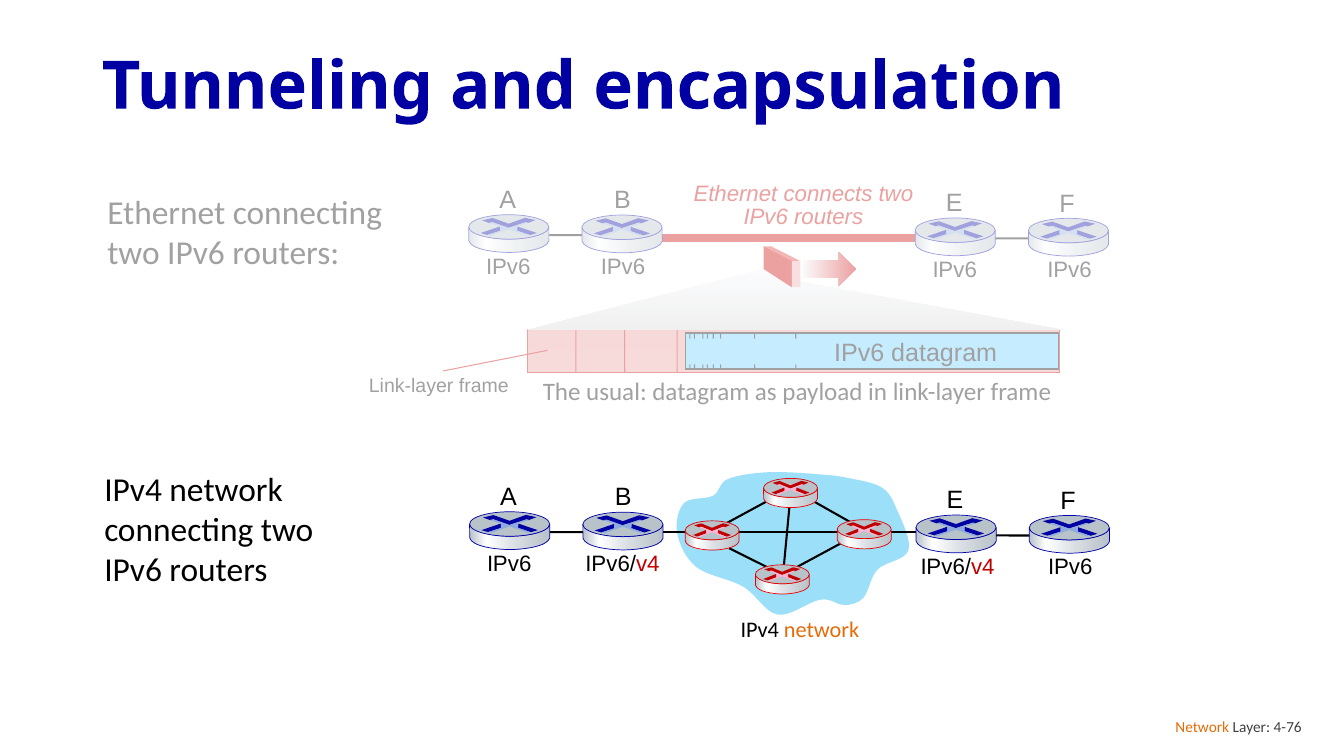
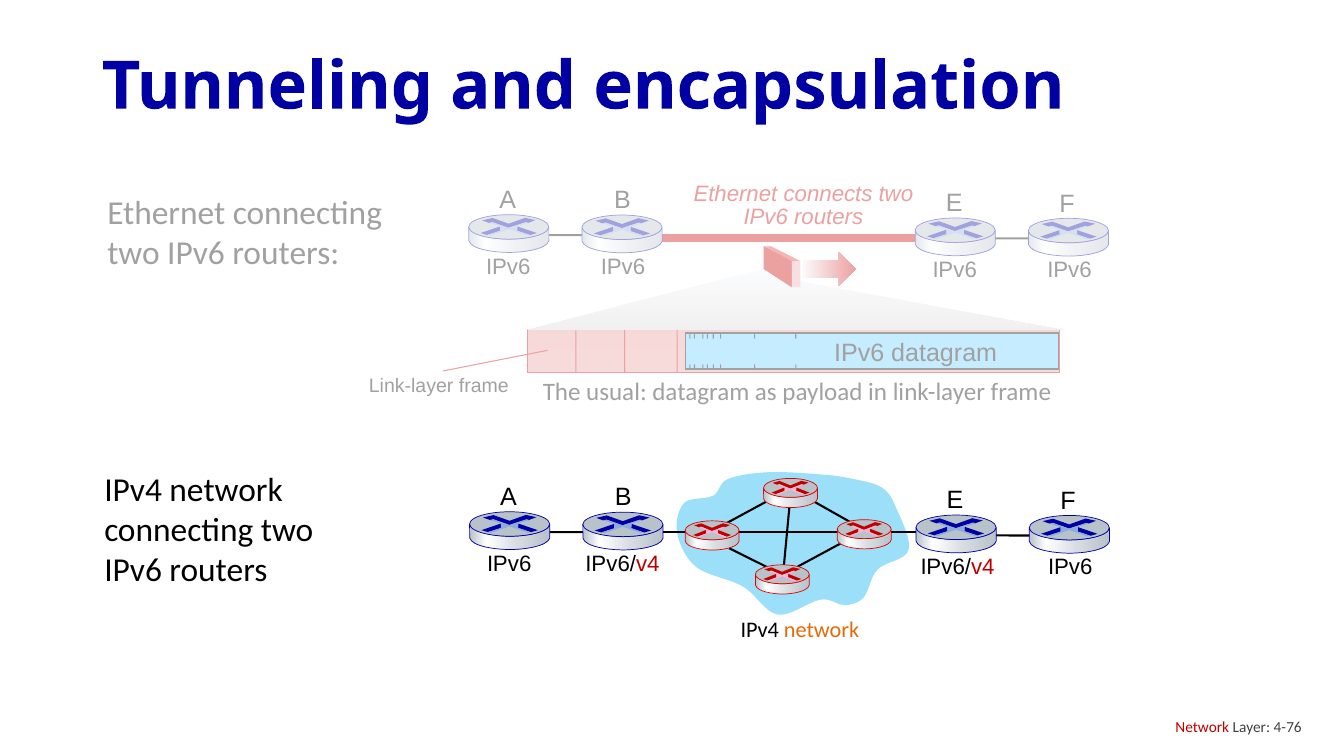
Network colour: orange -> red (1202, 727)
